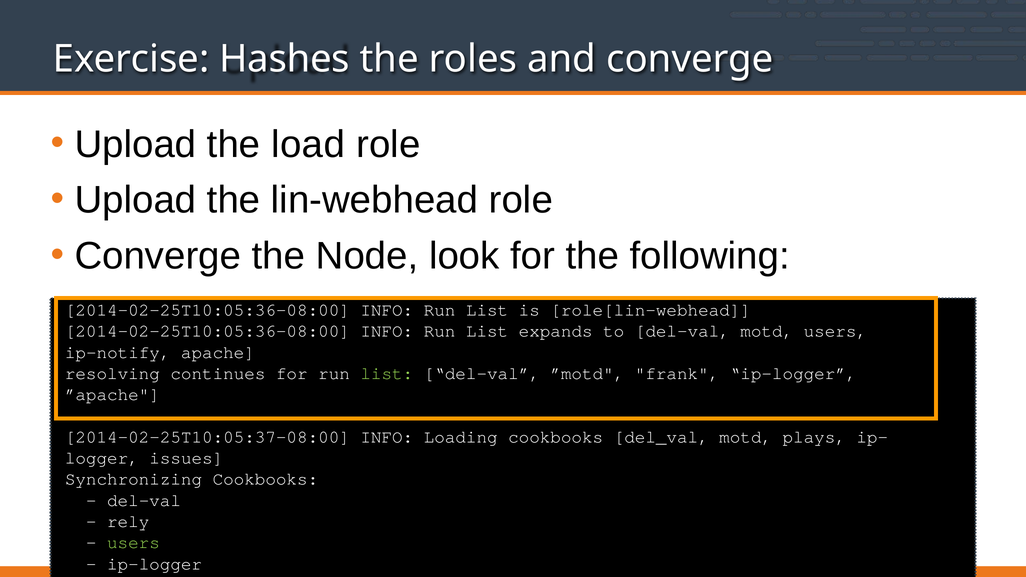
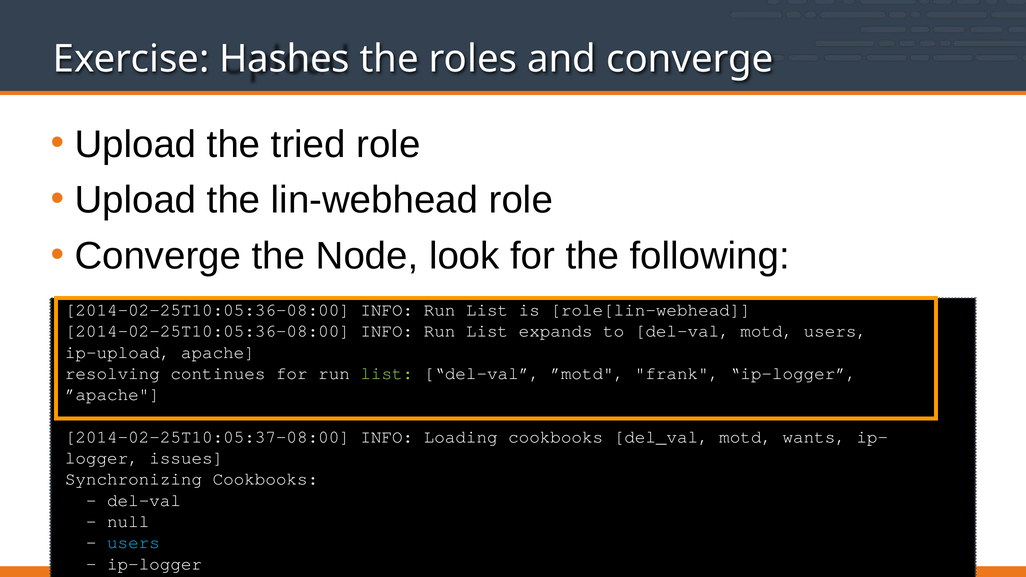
load: load -> tried (308, 144)
ip-notify: ip-notify -> ip-upload (118, 352)
plays: plays -> wants (814, 437)
rely: rely -> null (128, 521)
users colour: light green -> light blue (133, 543)
